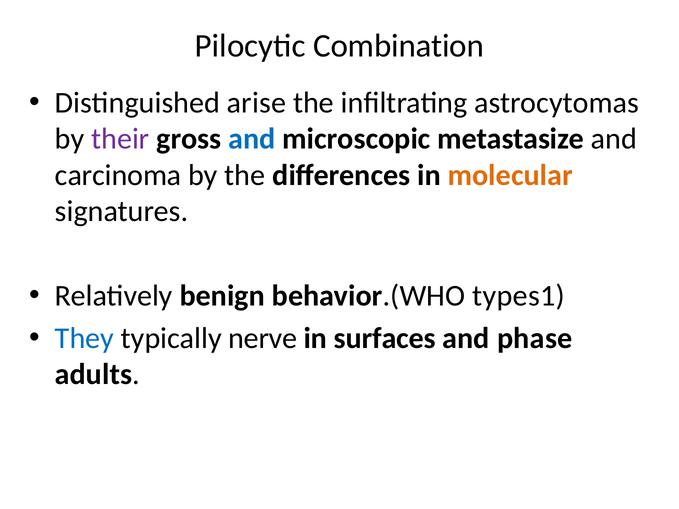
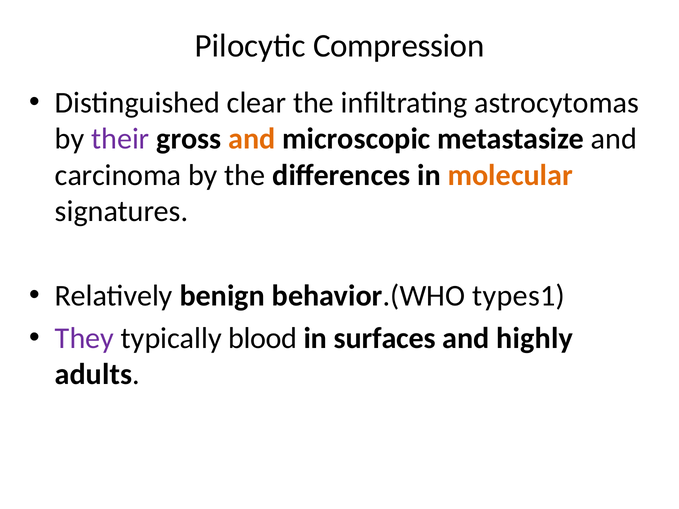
Combination: Combination -> Compression (399, 46)
arise: arise -> clear (257, 103)
and colour: blue -> orange (252, 139)
They colour: blue -> purple (84, 338)
nerve: nerve -> blood (263, 338)
phase: phase -> highly (535, 338)
